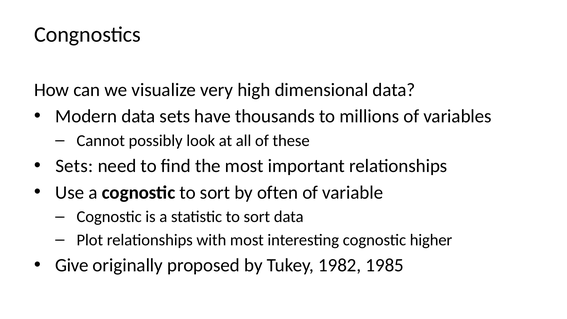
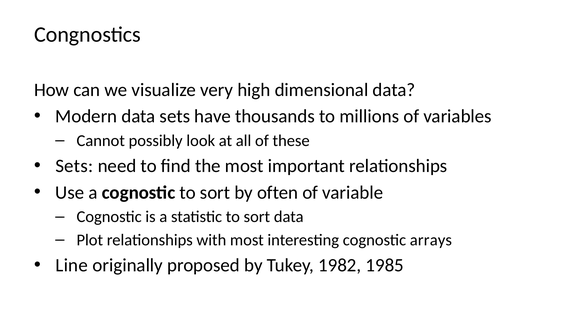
higher: higher -> arrays (431, 240)
Give: Give -> Line (72, 265)
